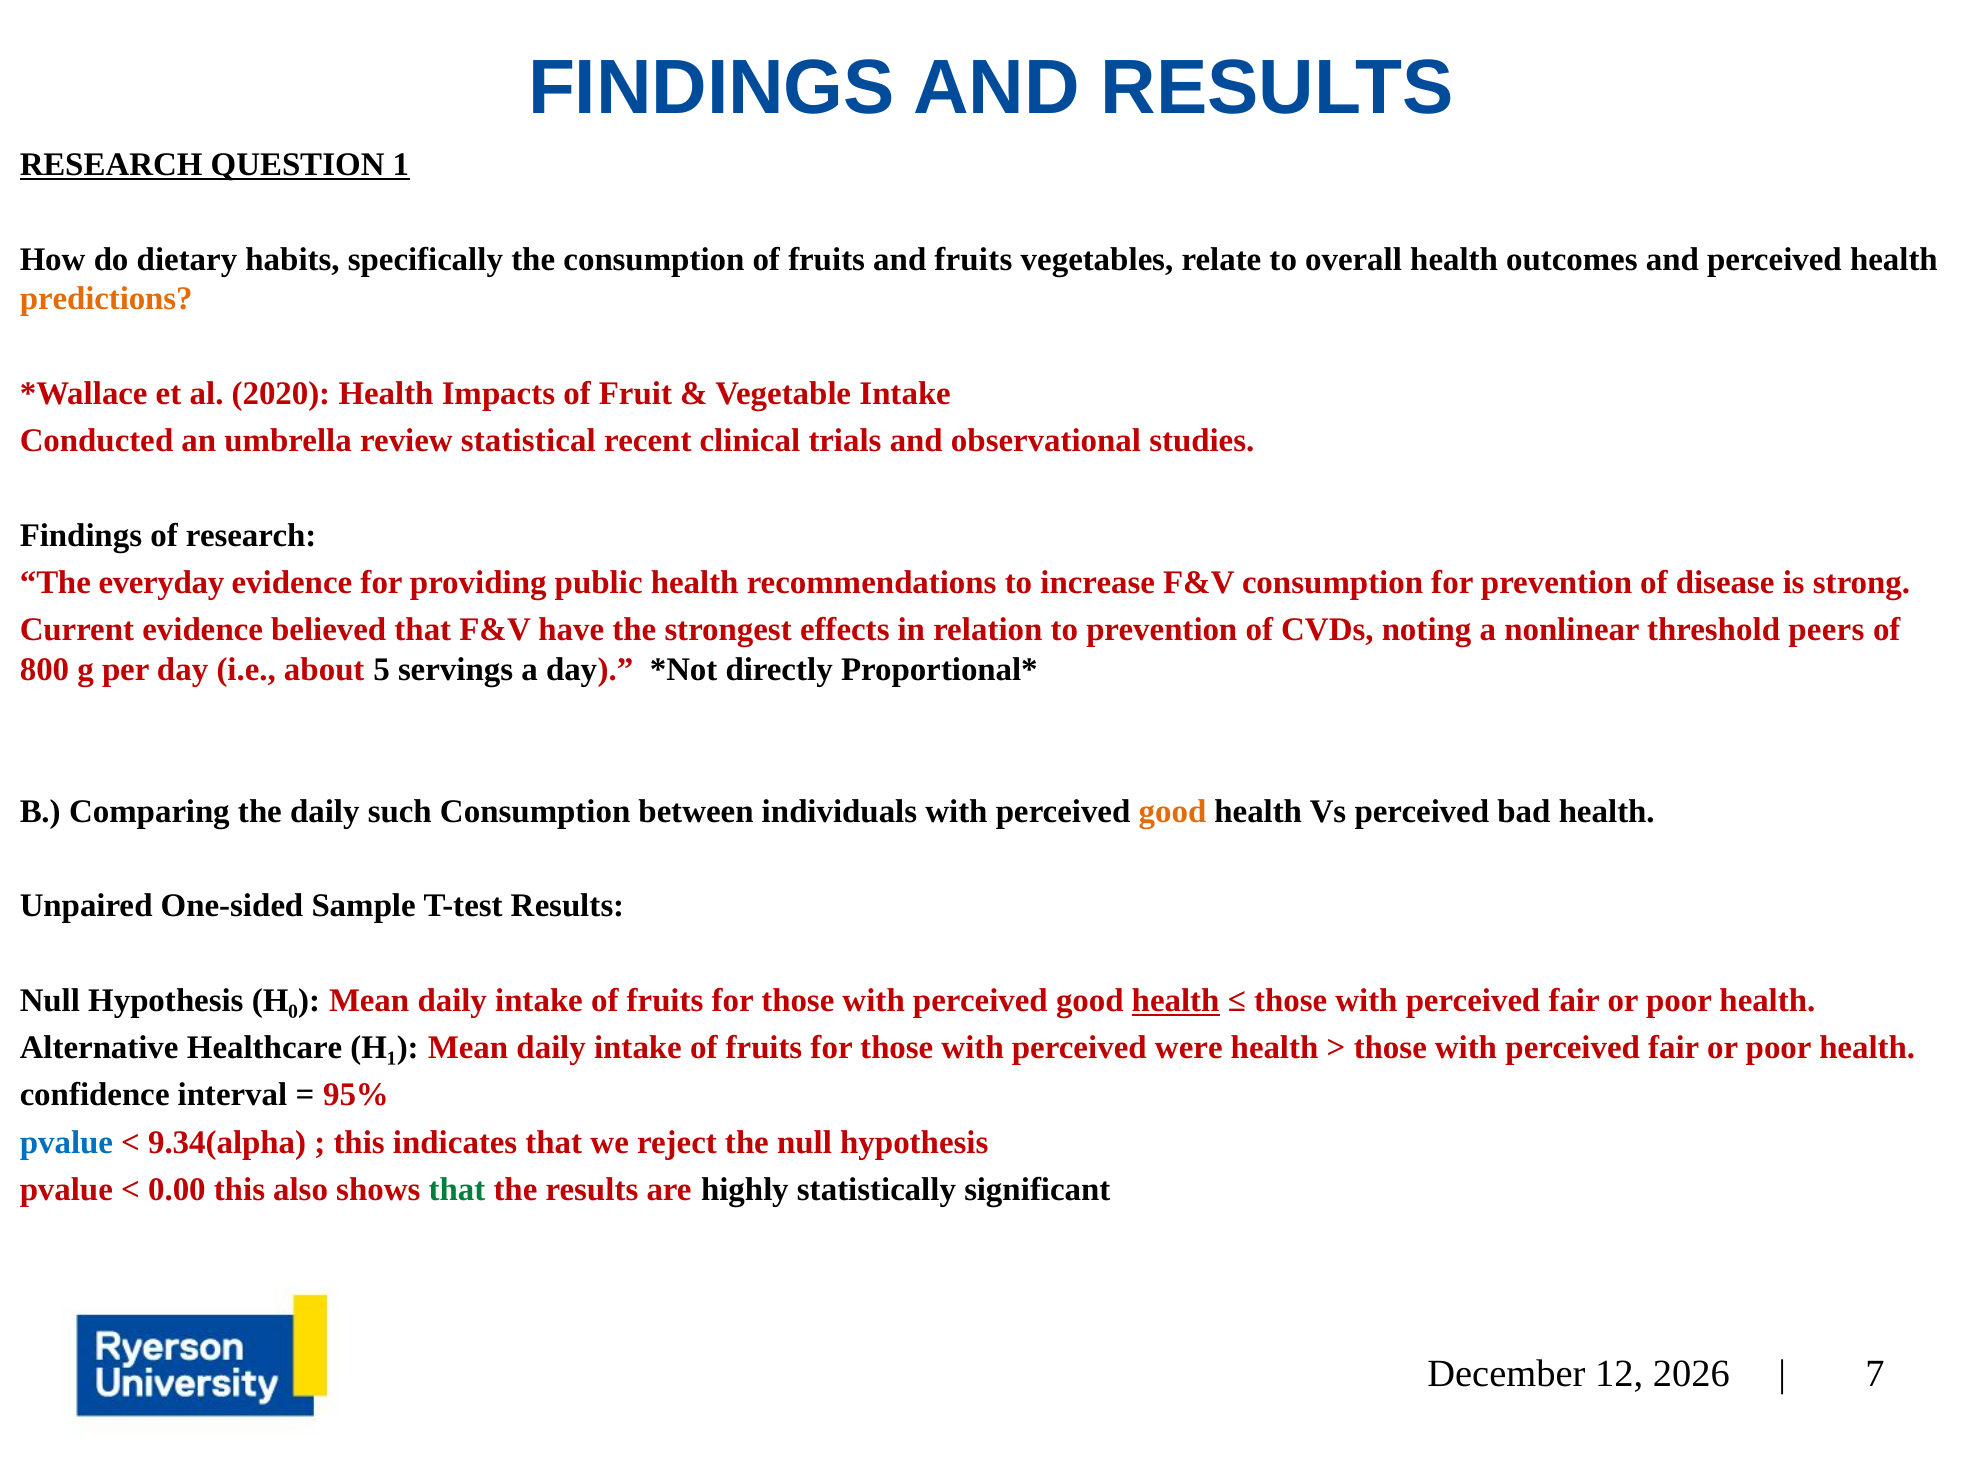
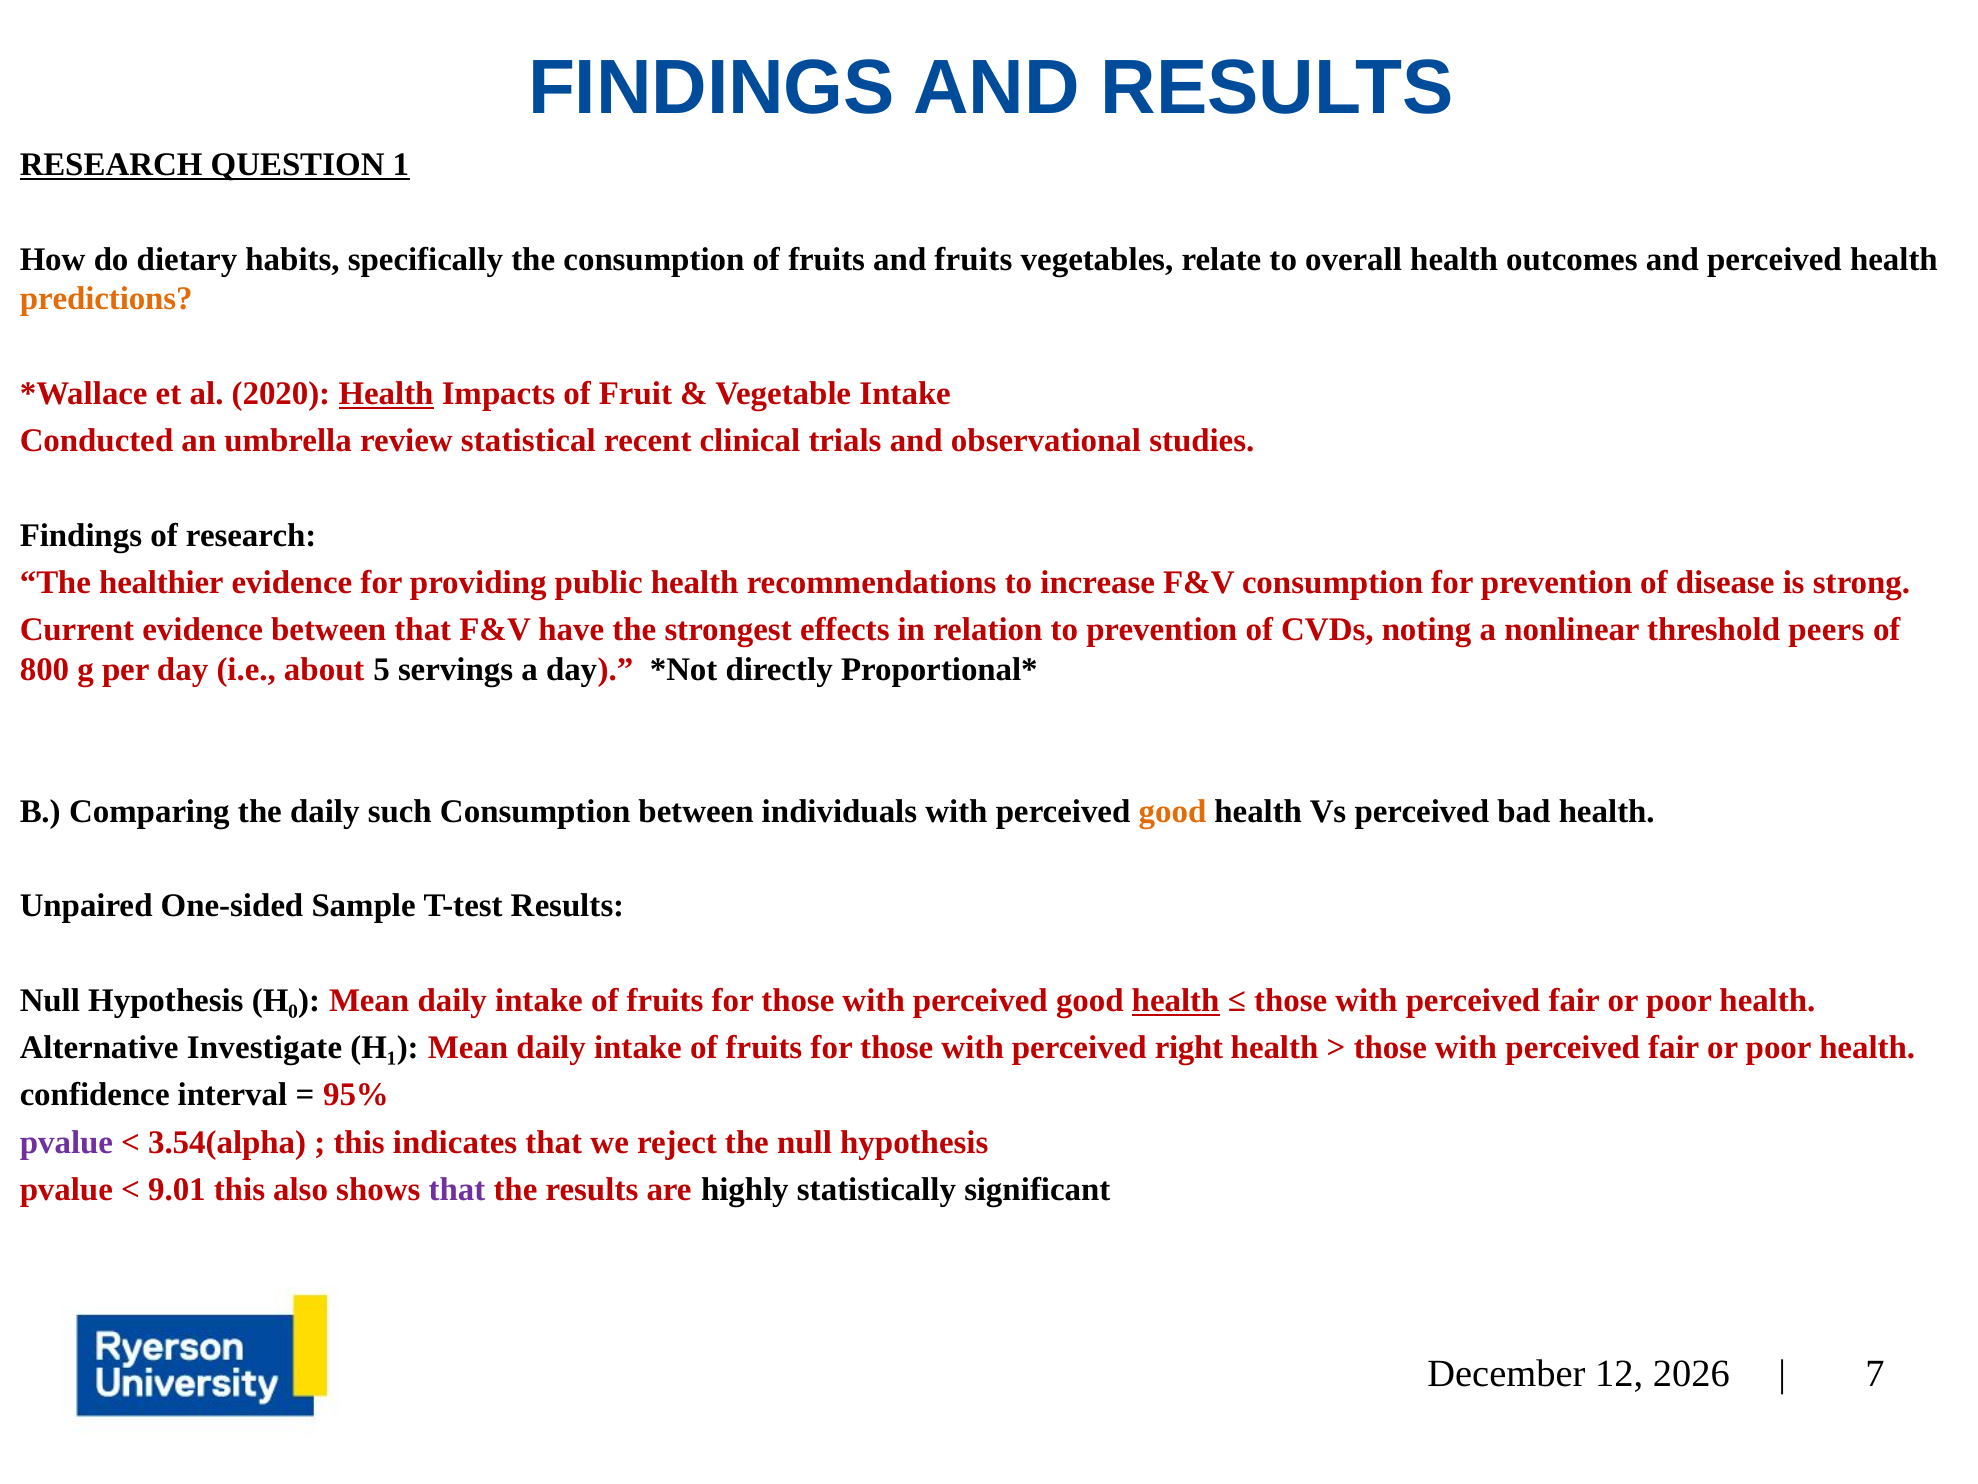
Health underline: none -> present (386, 393)
everyday: everyday -> healthier (161, 582)
evidence believed: believed -> between (329, 630)
Healthcare: Healthcare -> Investigate (265, 1047)
were: were -> right (1189, 1047)
pvalue colour: blue -> purple (66, 1142)
9.34(alpha: 9.34(alpha -> 3.54(alpha (227, 1142)
0.00: 0.00 -> 9.01 (177, 1189)
that colour: green -> purple (457, 1189)
